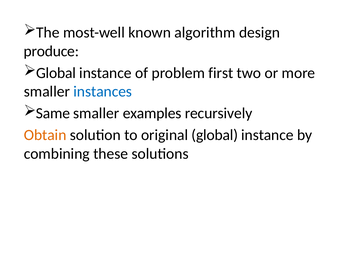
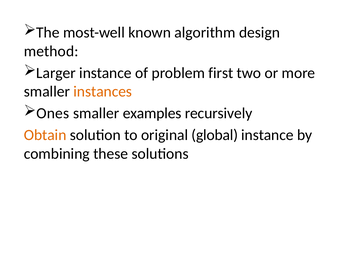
produce: produce -> method (51, 51)
Global: Global -> Larger (56, 73)
instances colour: blue -> orange (103, 91)
Same: Same -> Ones (53, 113)
